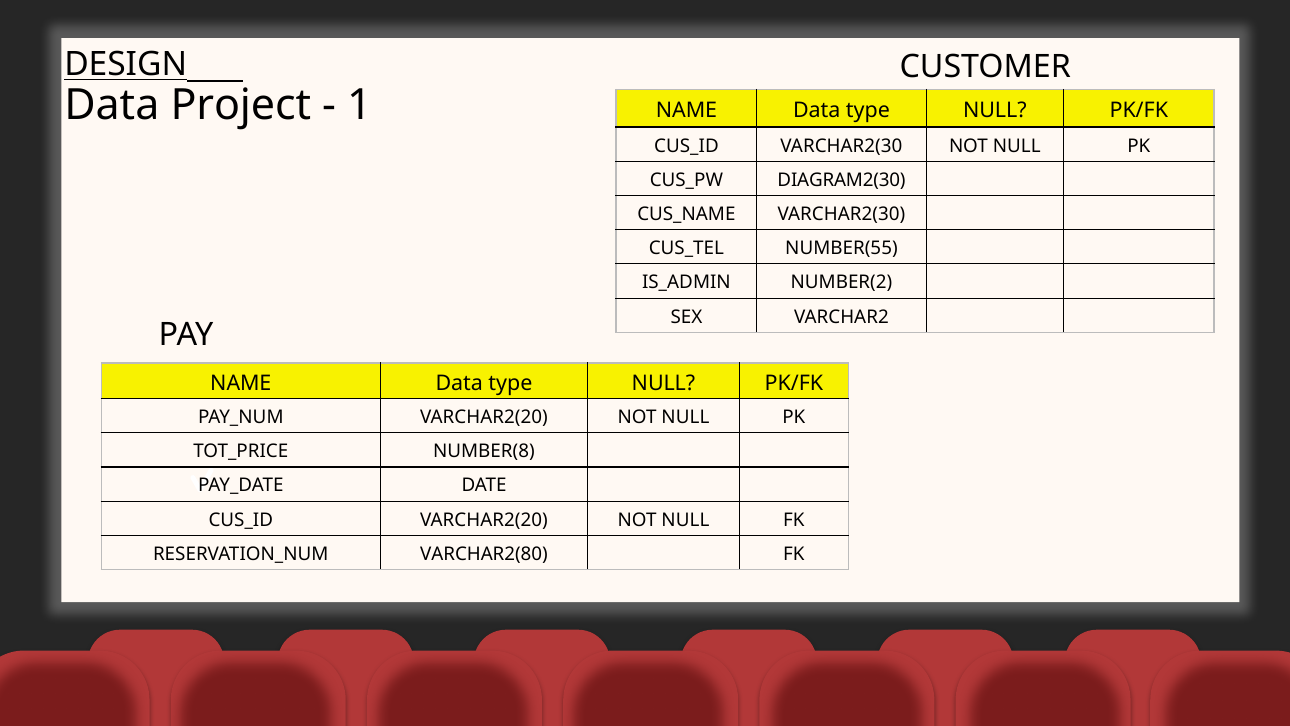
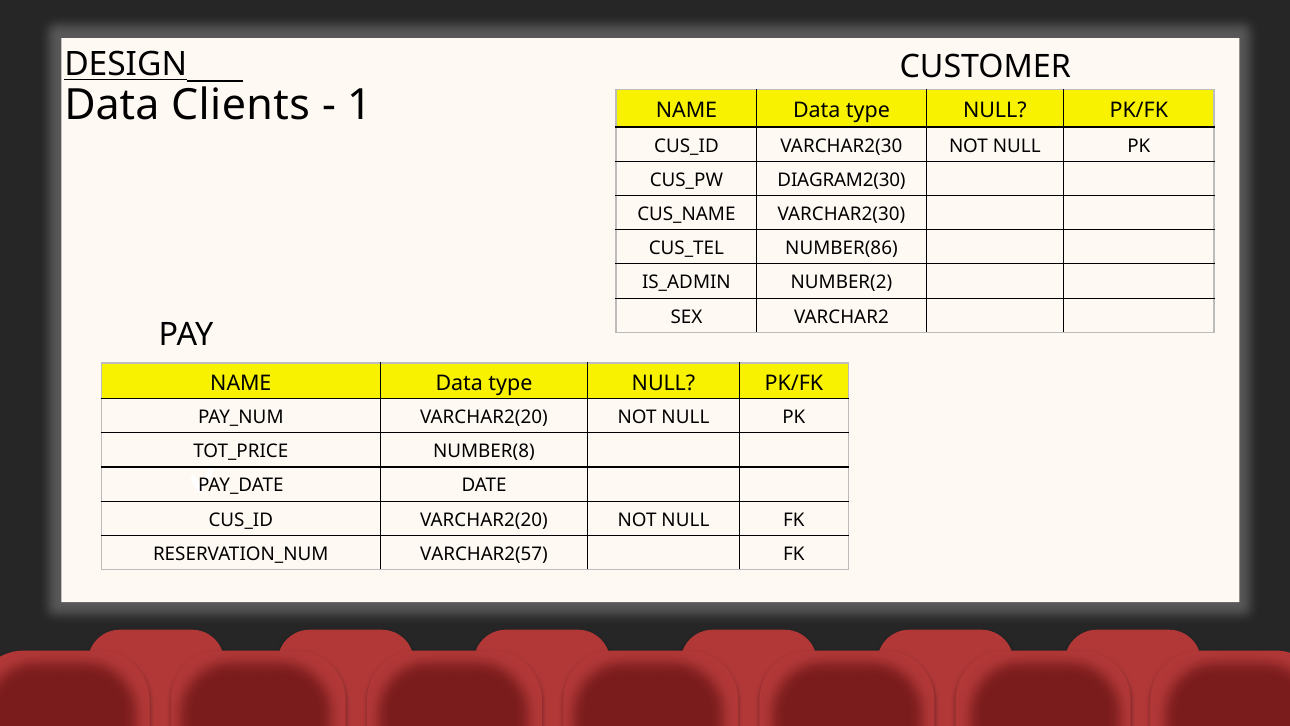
Project: Project -> Clients (241, 105)
NUMBER(55: NUMBER(55 -> NUMBER(86 (841, 248)
VARCHAR2(80: VARCHAR2(80 -> VARCHAR2(57 (484, 554)
